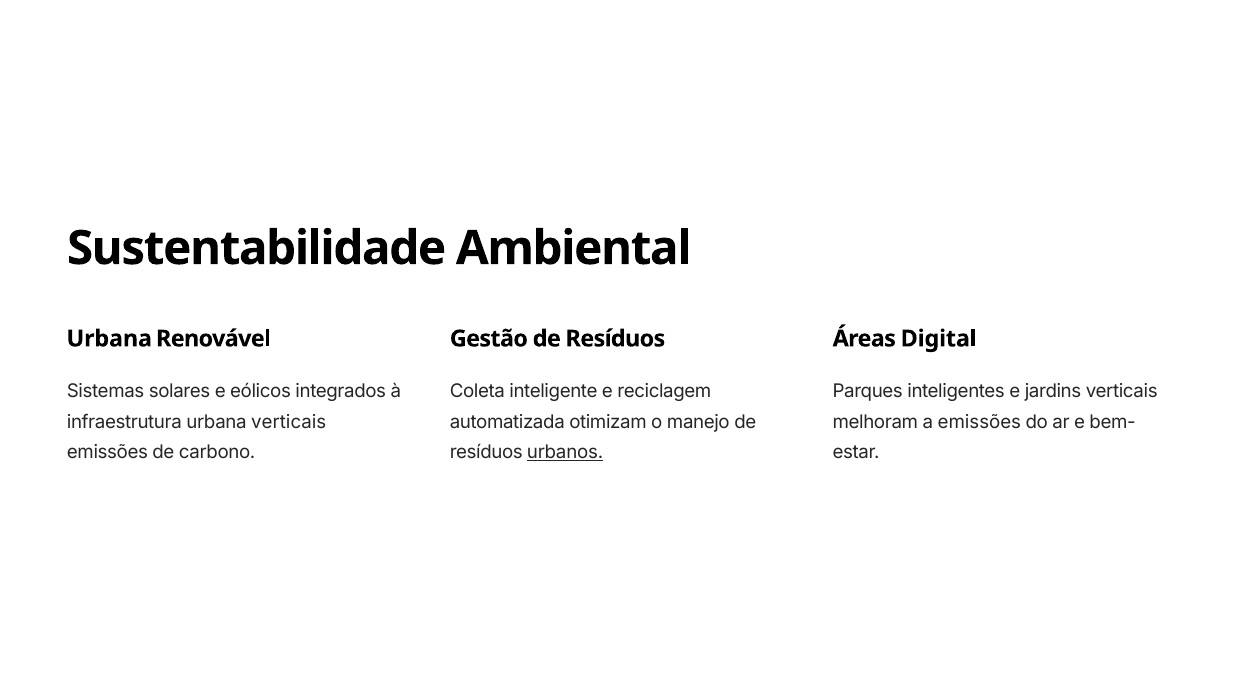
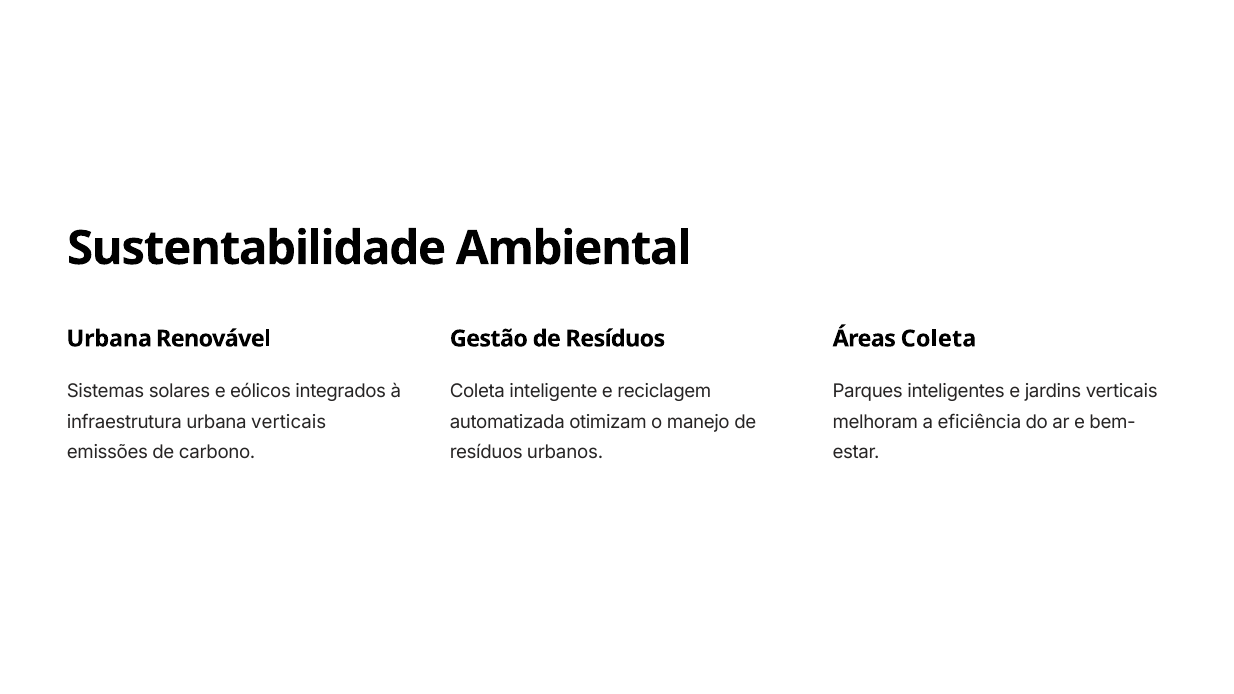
Áreas Digital: Digital -> Coleta (939, 339)
a emissões: emissões -> eficiência (979, 422)
urbanos underline: present -> none (565, 452)
